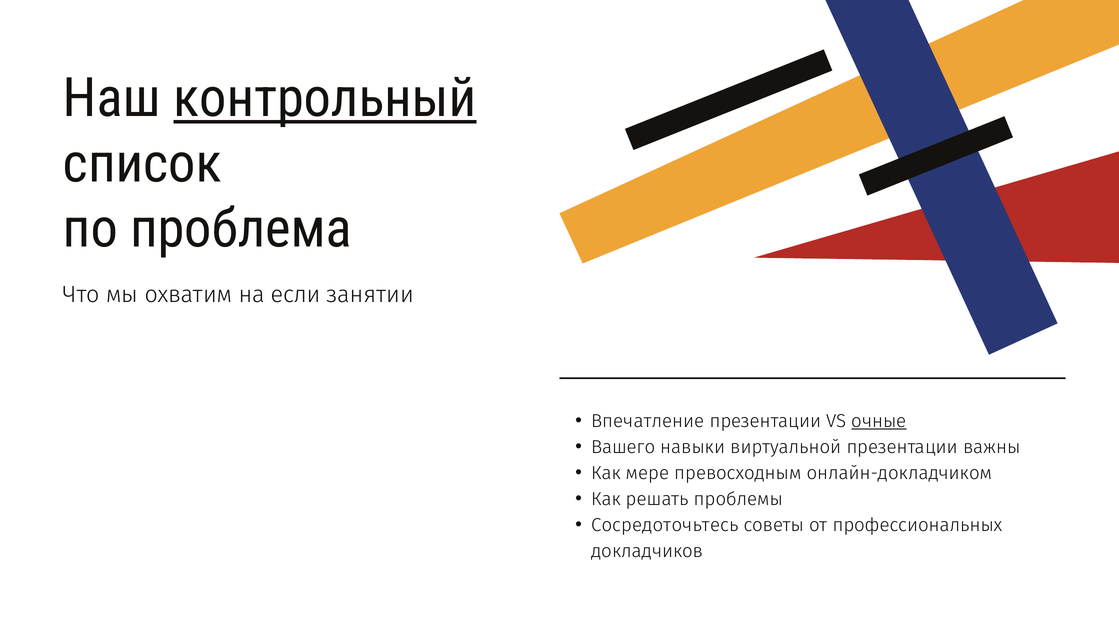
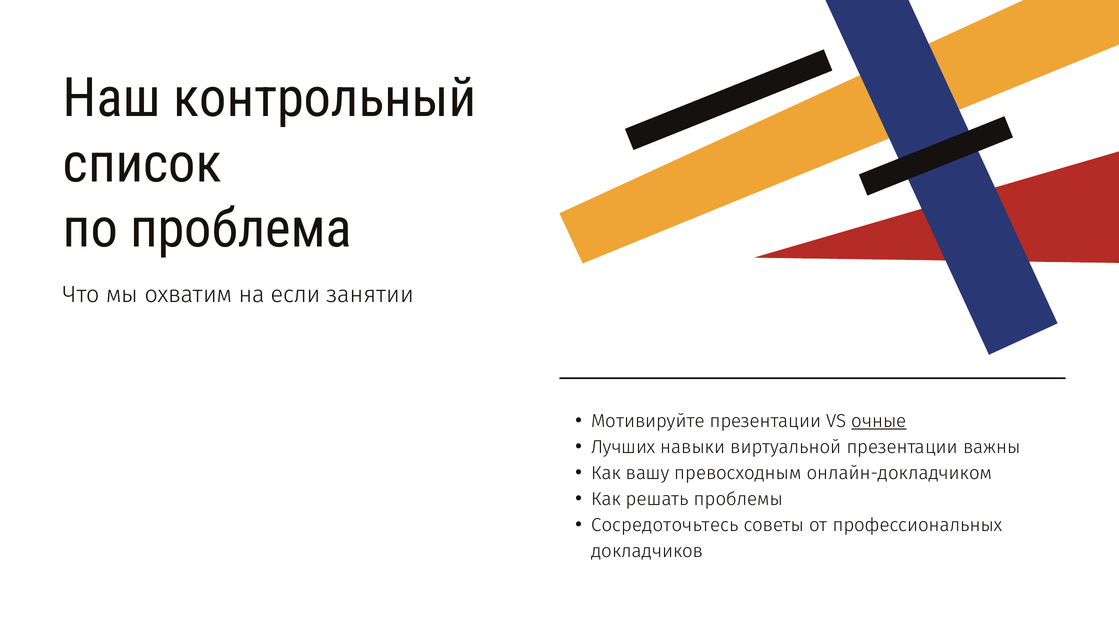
контрольный underline: present -> none (325, 99)
Впечатление: Впечатление -> Мотивируйте (648, 421)
Вашего: Вашего -> Лучших (623, 447)
мере: мере -> вашу (648, 473)
